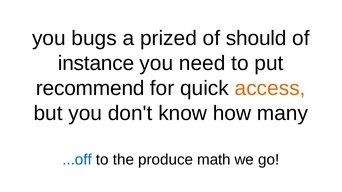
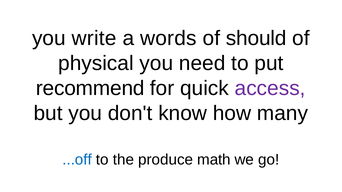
bugs: bugs -> write (94, 38)
prized: prized -> words (168, 38)
instance: instance -> physical (96, 63)
access colour: orange -> purple (270, 89)
